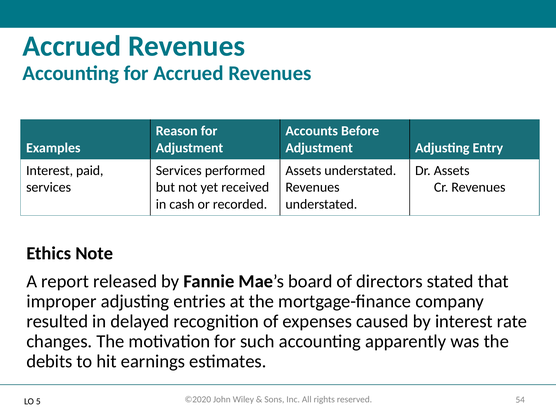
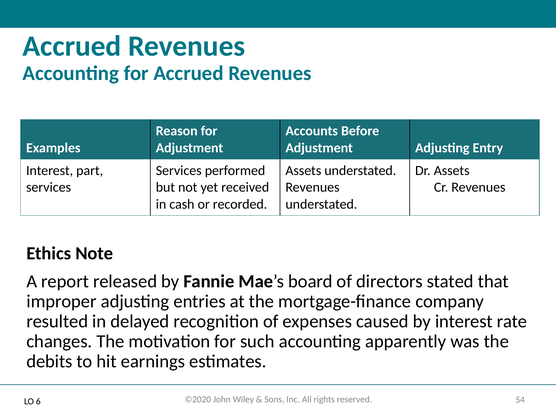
paid: paid -> part (90, 170)
5: 5 -> 6 (38, 402)
